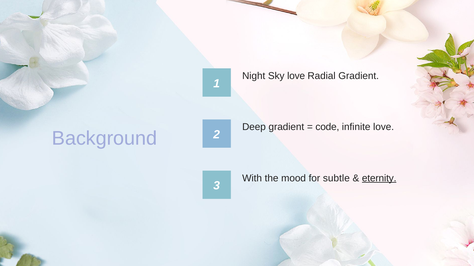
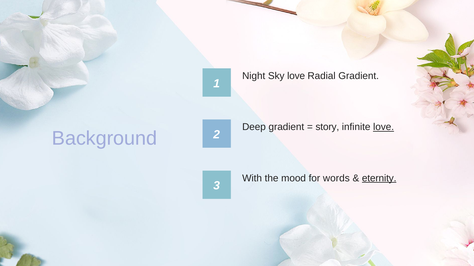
code: code -> story (327, 127)
love underline: none -> present (384, 127)
subtle: subtle -> words (336, 179)
